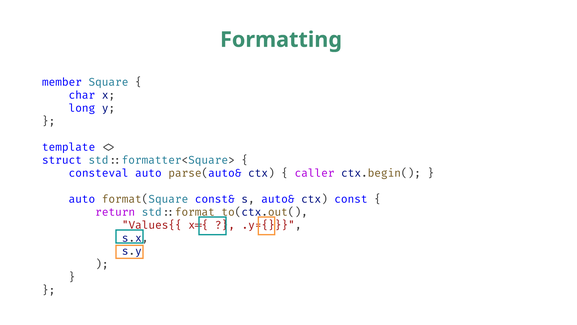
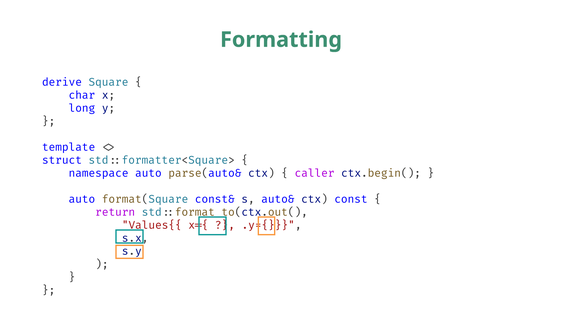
member: member -> derive (62, 82)
consteval: consteval -> namespace (99, 173)
